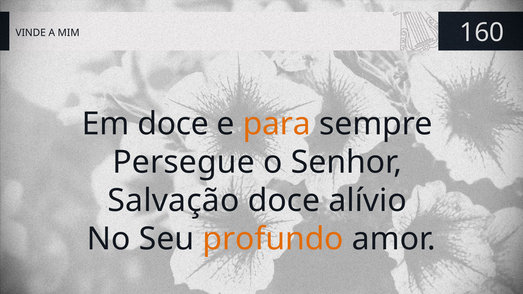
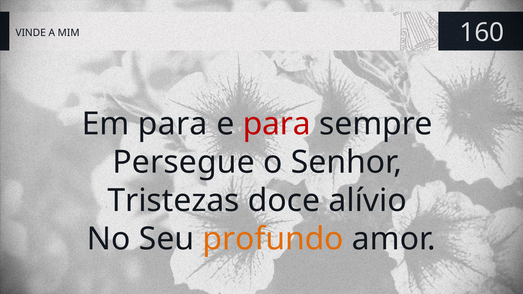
Em doce: doce -> para (173, 124)
para colour: orange -> red (277, 124)
Salvação: Salvação -> Tristezas (174, 201)
